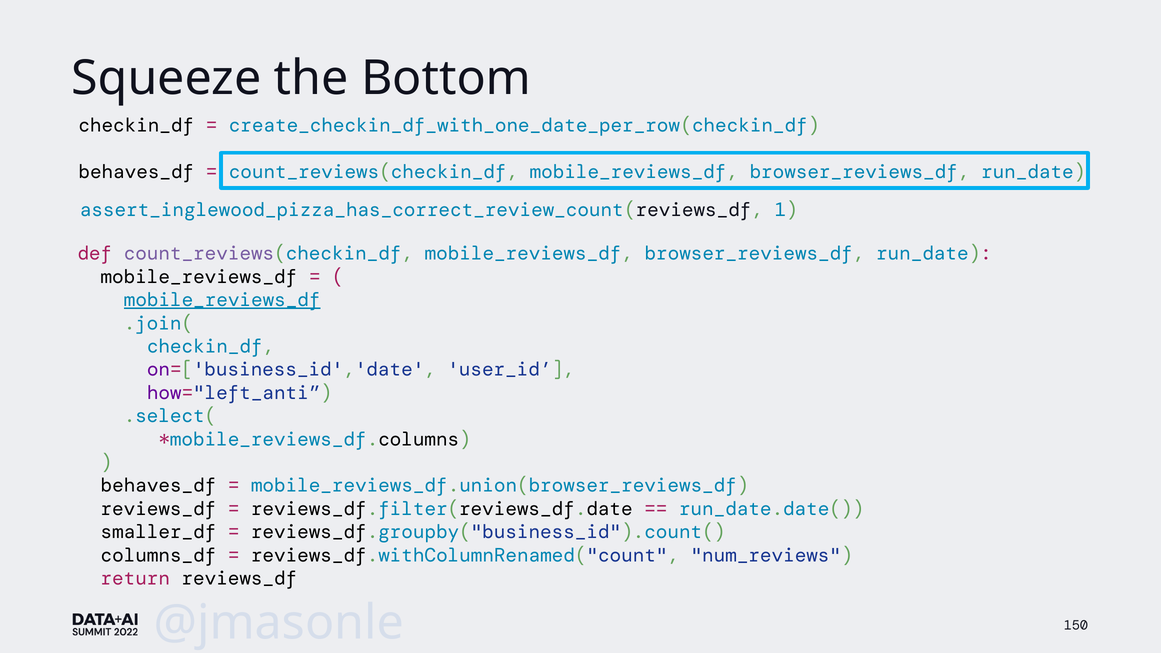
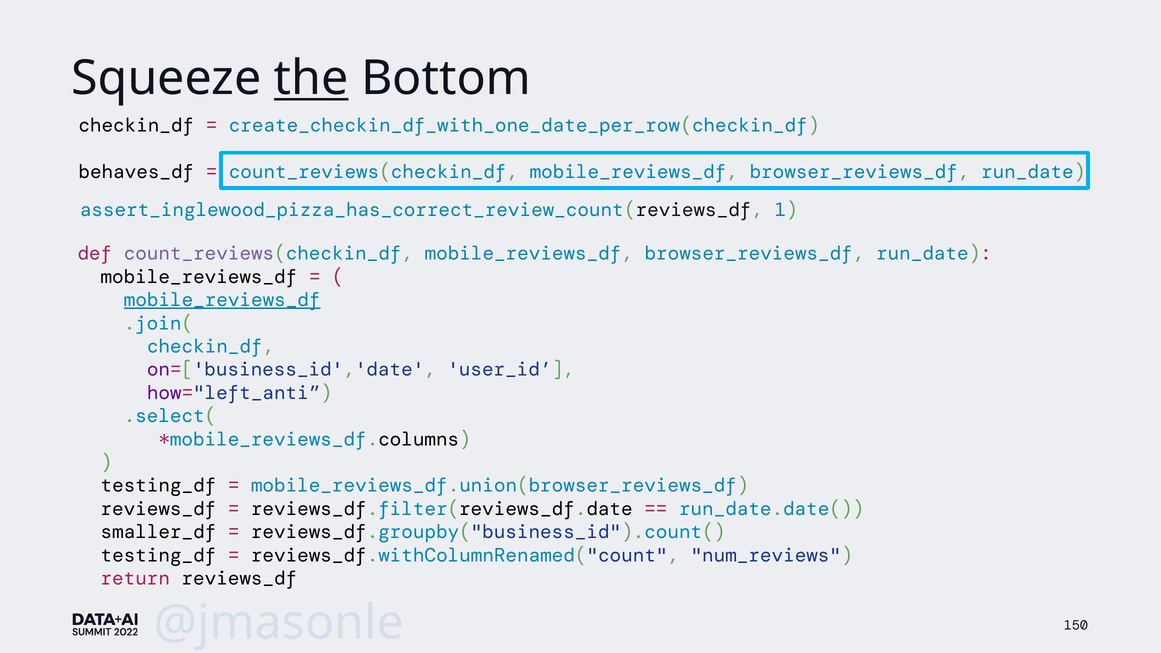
the underline: none -> present (311, 79)
behaves_df: behaves_df -> testing_df (158, 486)
columns_df: columns_df -> testing_df (158, 555)
